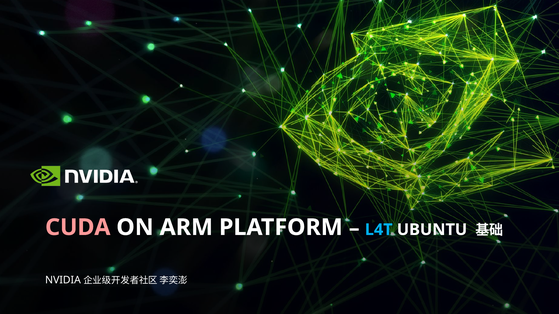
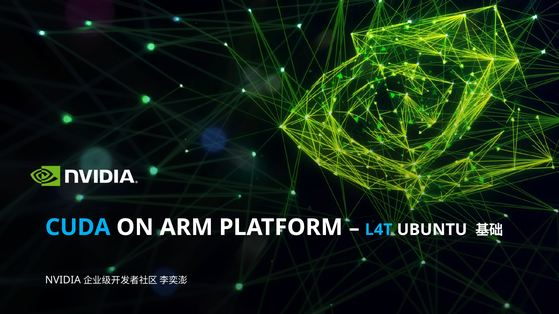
CUDA colour: pink -> light blue (78, 228)
